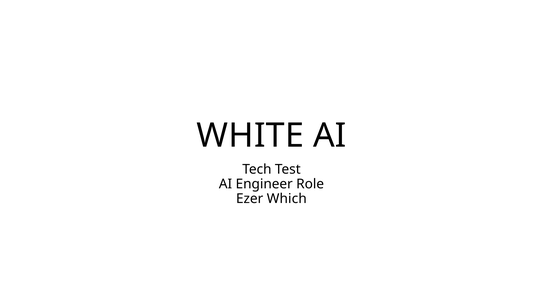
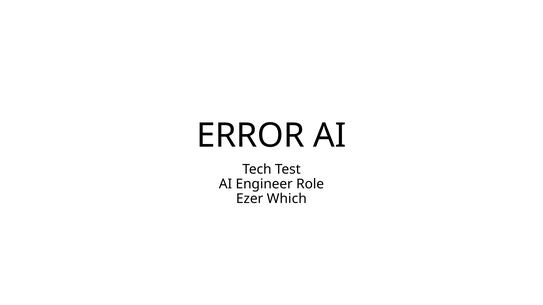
WHITE: WHITE -> ERROR (251, 136)
